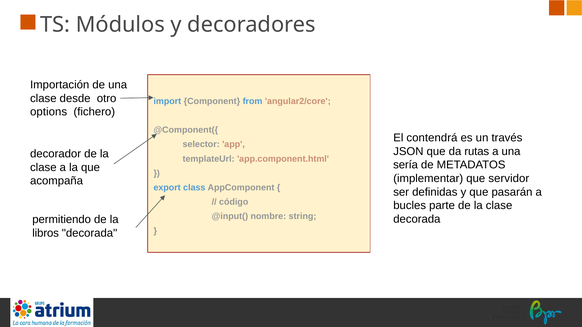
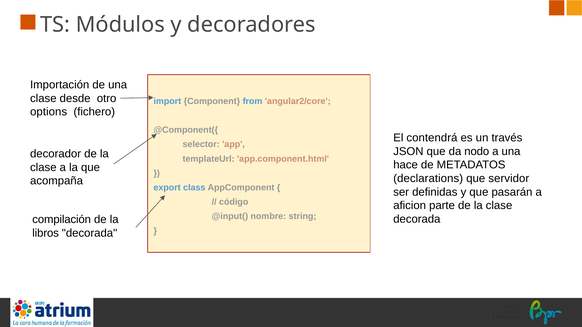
rutas: rutas -> nodo (477, 151)
sería: sería -> hace (406, 165)
implementar: implementar -> declarations (428, 179)
bucles: bucles -> aficion (410, 206)
permitiendo: permitiendo -> compilación (62, 220)
